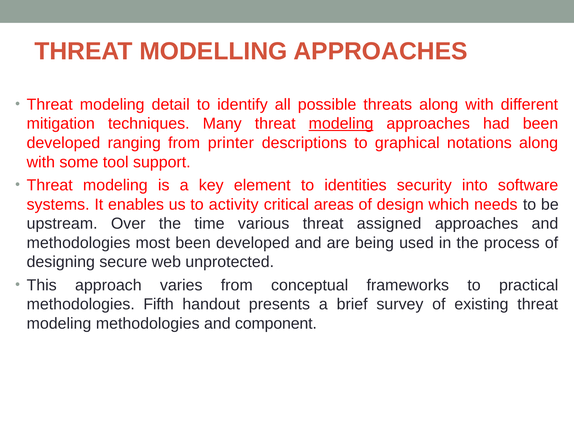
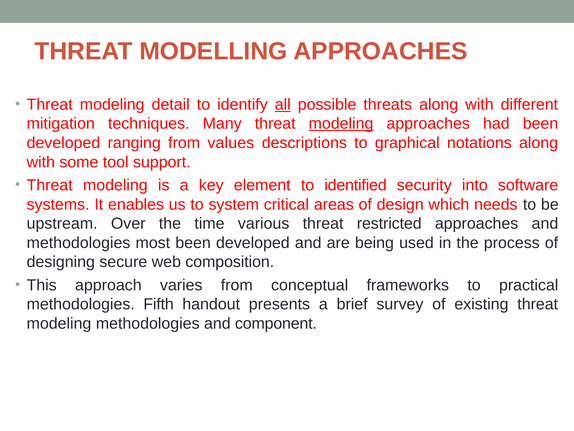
all underline: none -> present (283, 104)
printer: printer -> values (231, 143)
identities: identities -> identified (356, 185)
activity: activity -> system (234, 204)
assigned: assigned -> restricted (389, 223)
unprotected: unprotected -> composition (230, 262)
